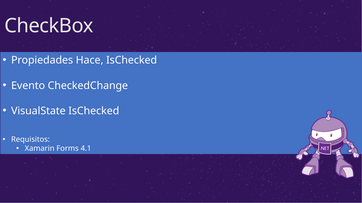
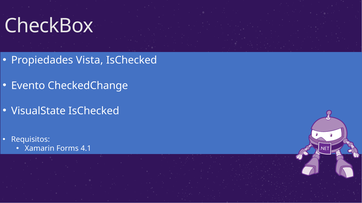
Hace: Hace -> Vista (90, 60)
